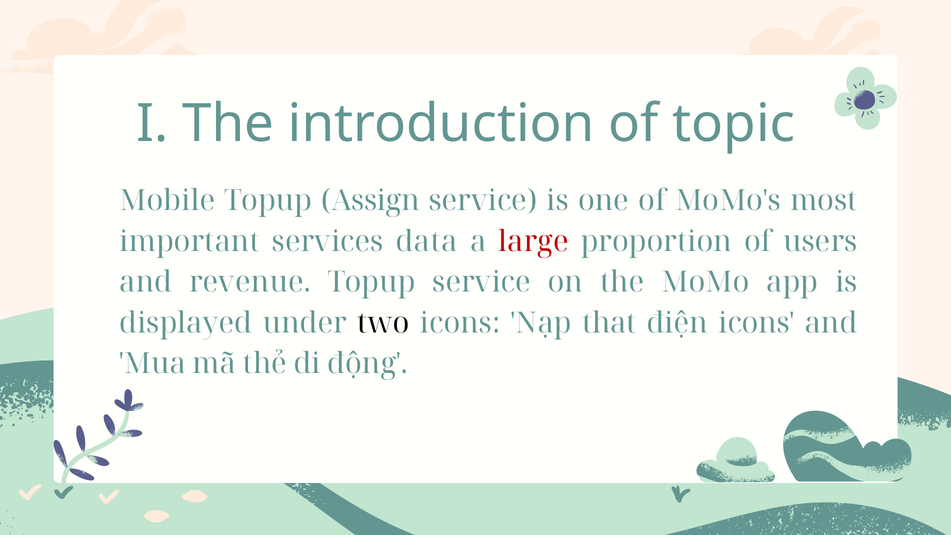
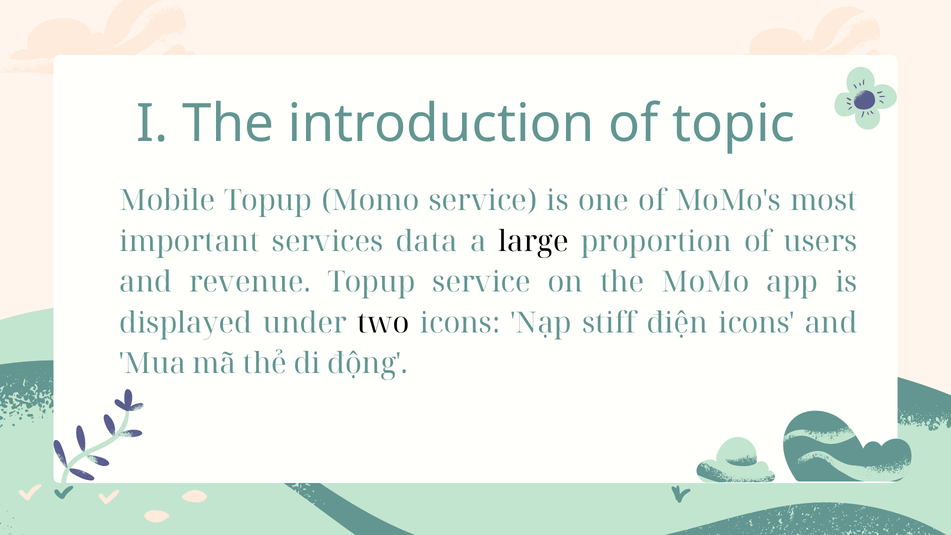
Topup Assign: Assign -> Momo (371, 201)
large colour: red -> black (534, 242)
that: that -> stiff (609, 323)
